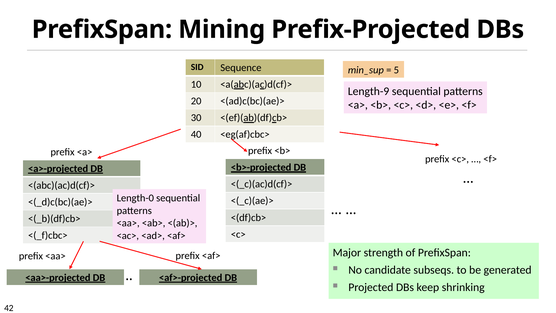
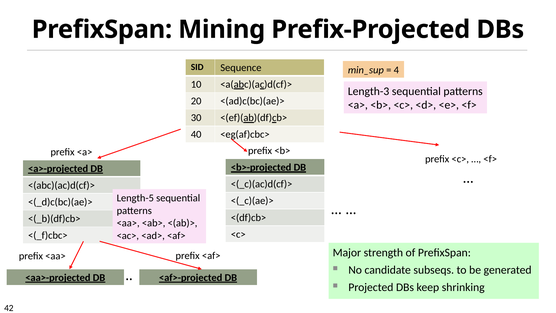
5: 5 -> 4 (396, 70)
Length-9: Length-9 -> Length-3 (369, 91)
Length-0: Length-0 -> Length-5 (135, 198)
